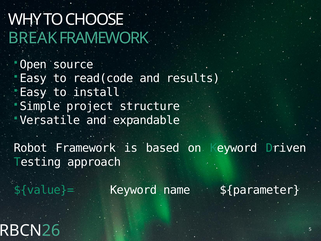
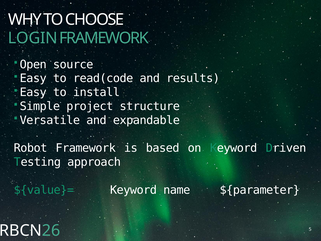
BREAK: BREAK -> LOGIN (33, 38)
